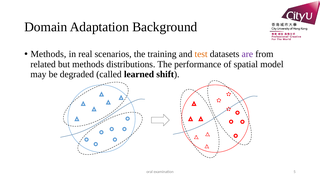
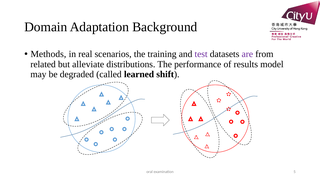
test colour: orange -> purple (201, 54)
but methods: methods -> alleviate (88, 64)
spatial: spatial -> results (246, 64)
